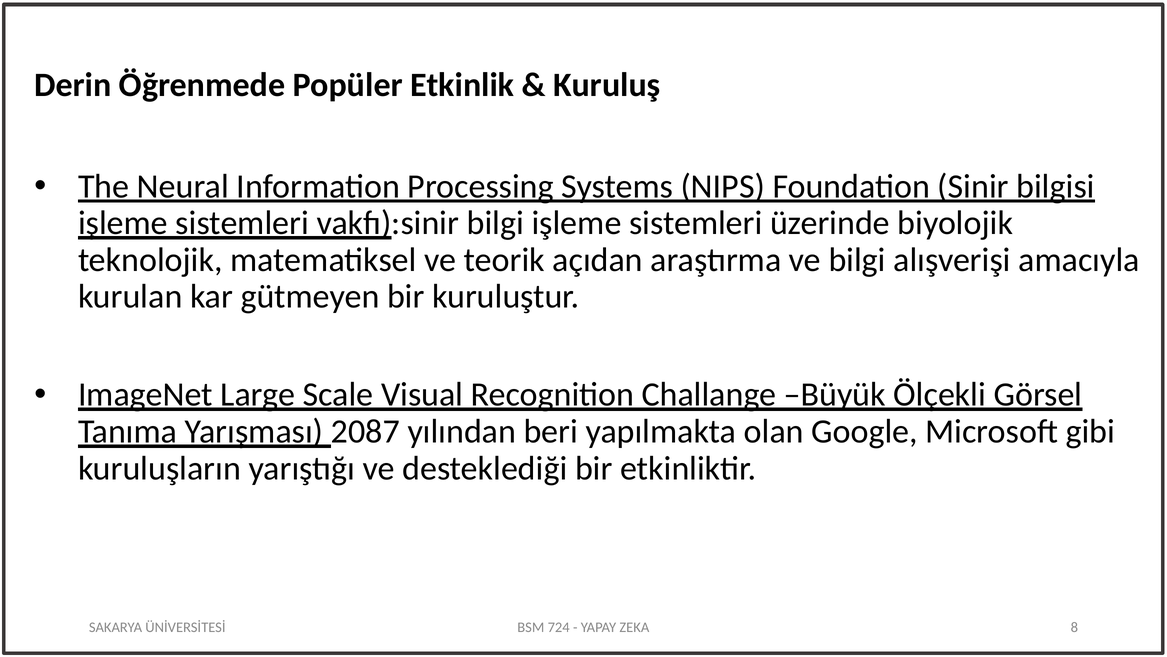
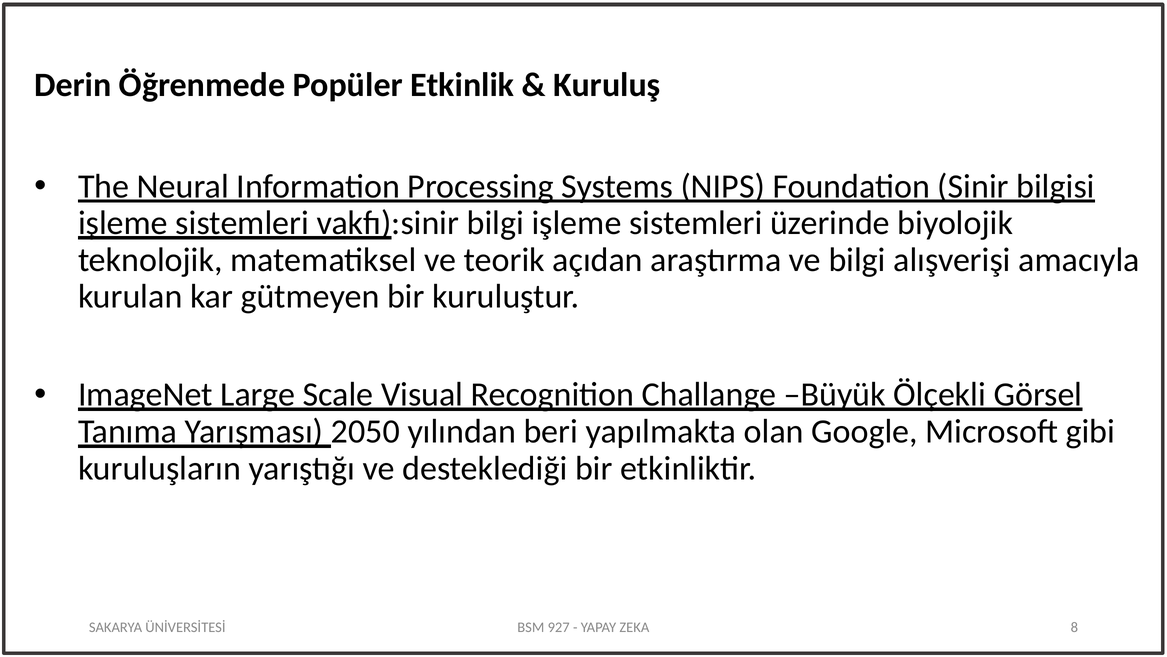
2087: 2087 -> 2050 (365, 431)
724: 724 -> 927 (559, 627)
